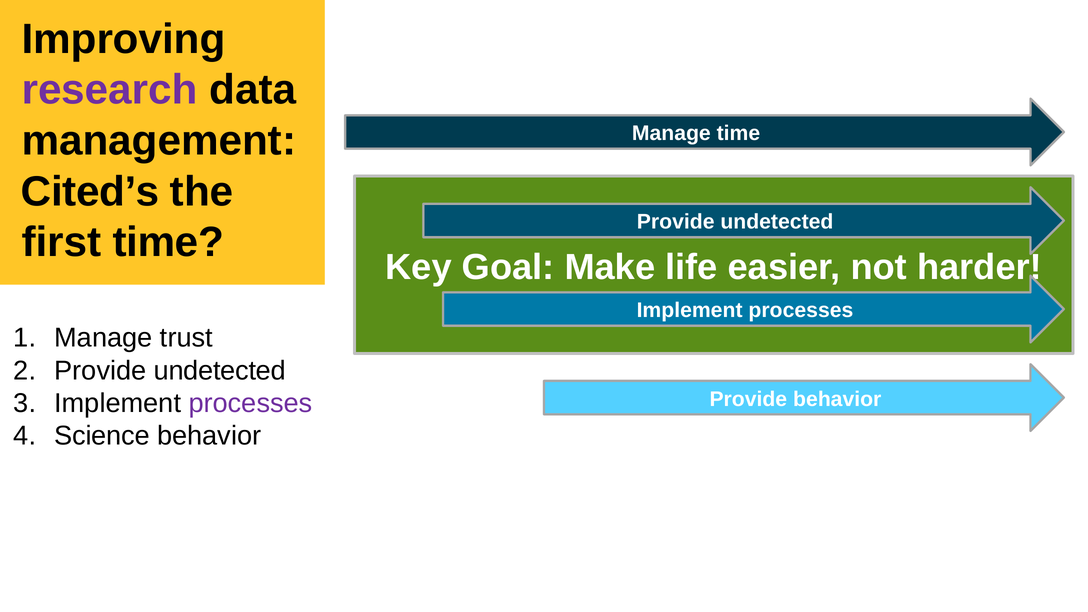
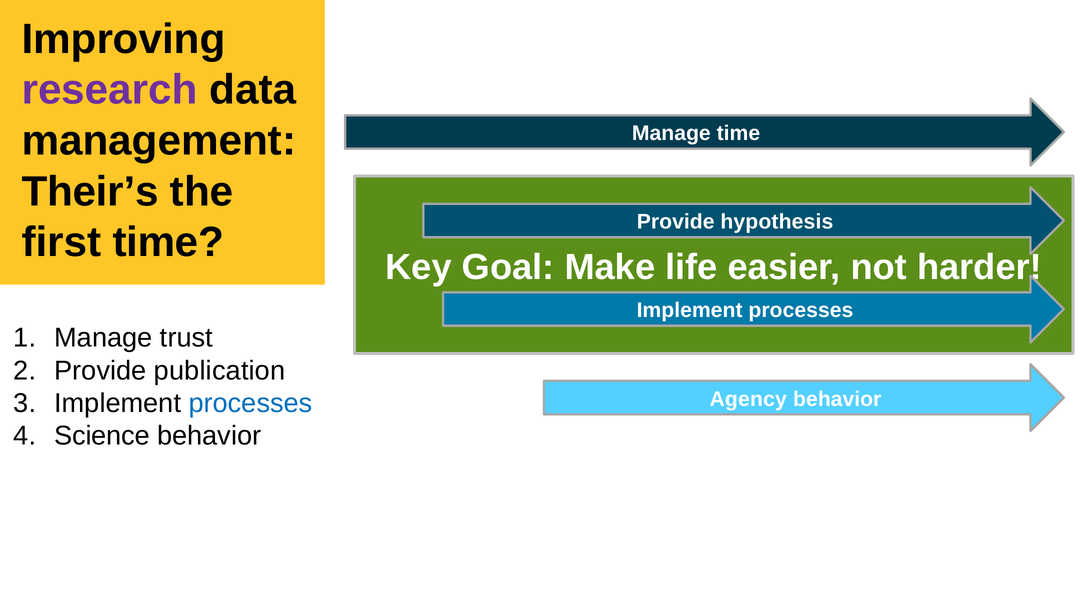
Cited’s: Cited’s -> Their’s (90, 192)
undetected: undetected -> hypothesis (777, 222)
undetected: undetected -> publication (220, 371)
Provide: Provide -> Agency (748, 399)
processes colour: purple -> blue (251, 403)
